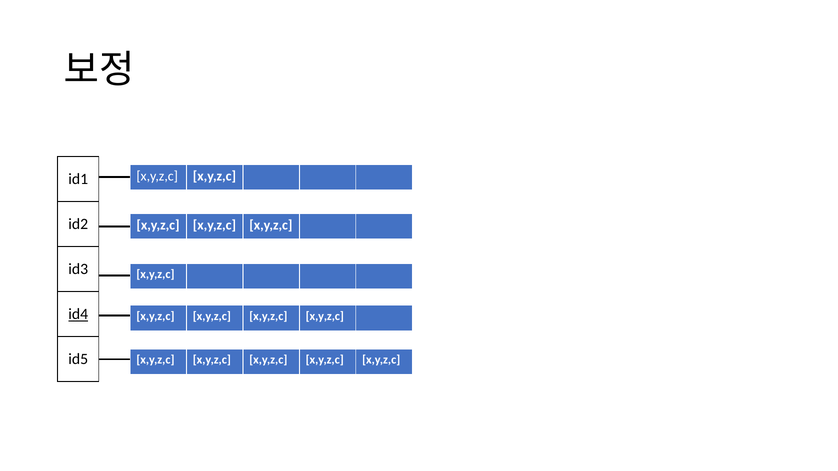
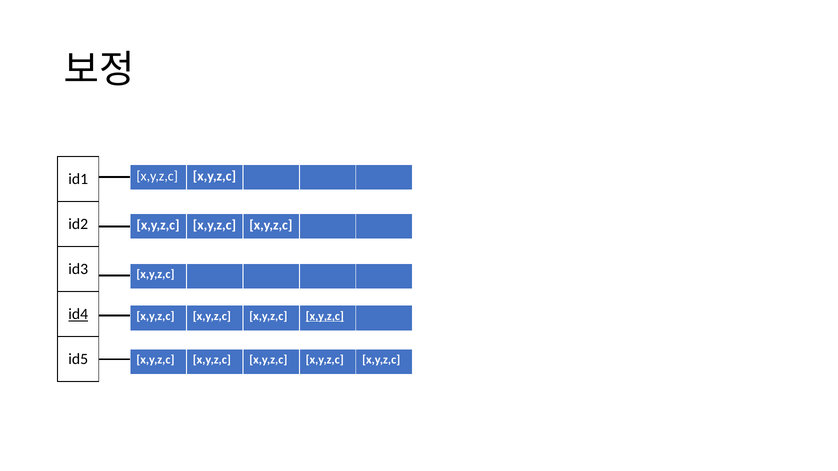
x,y,z,c underline: none -> present (325, 316)
